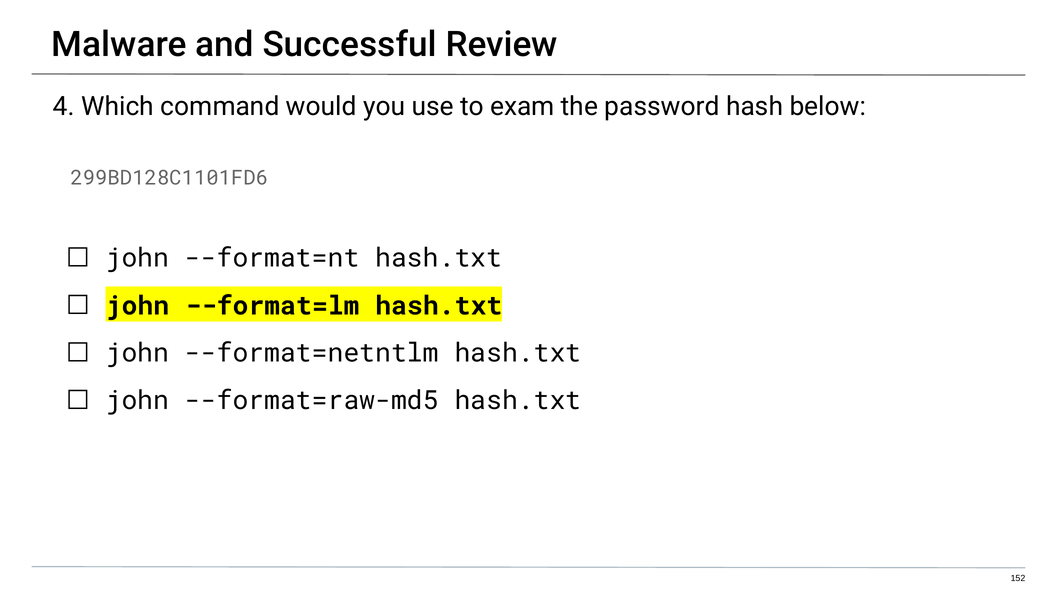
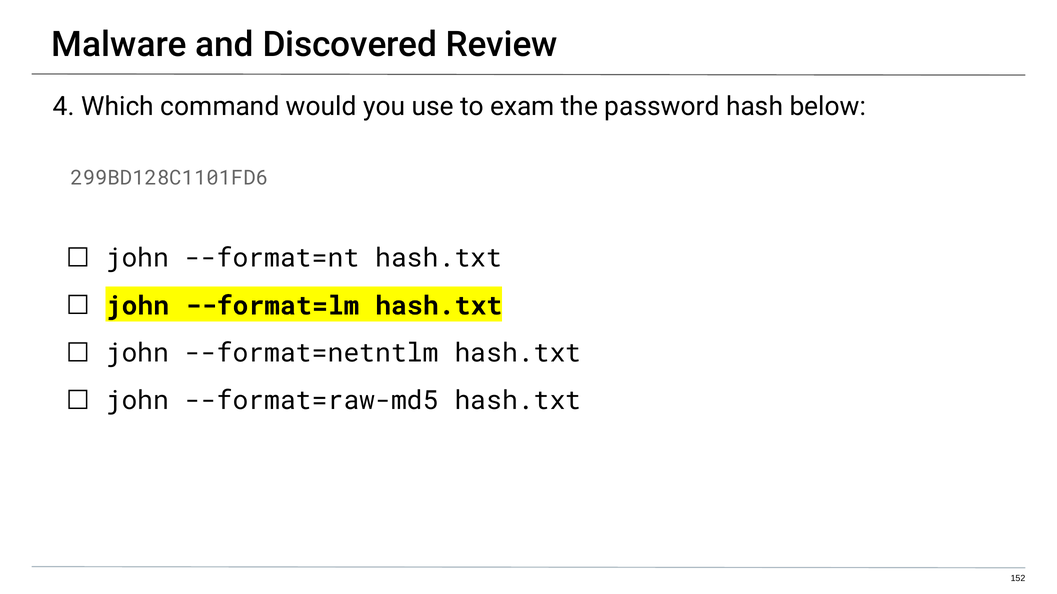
Successful: Successful -> Discovered (350, 45)
